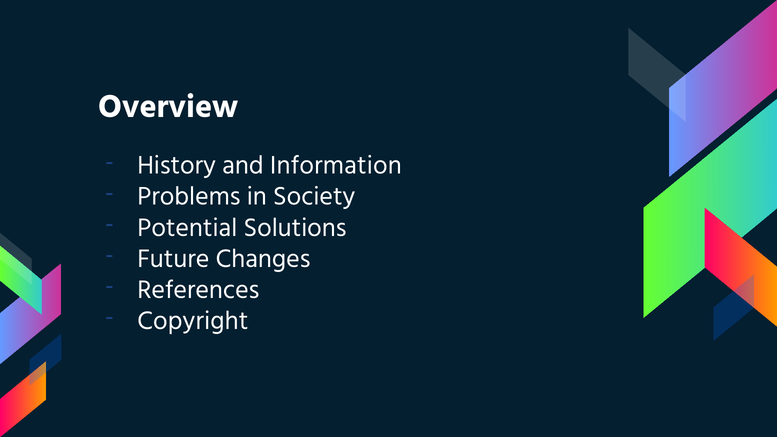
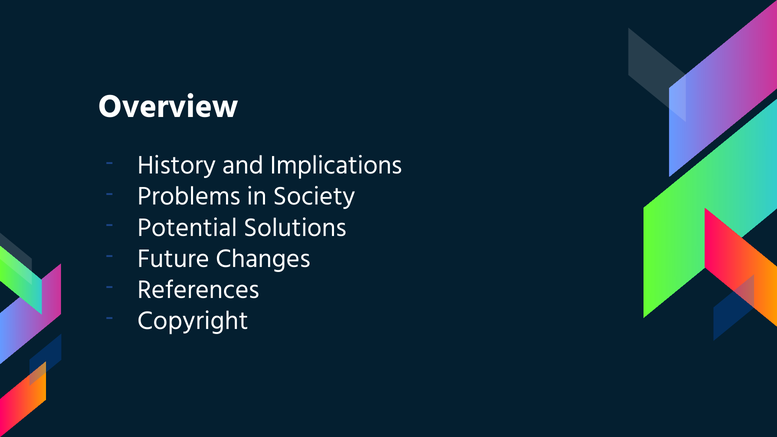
Information: Information -> Implications (336, 165)
